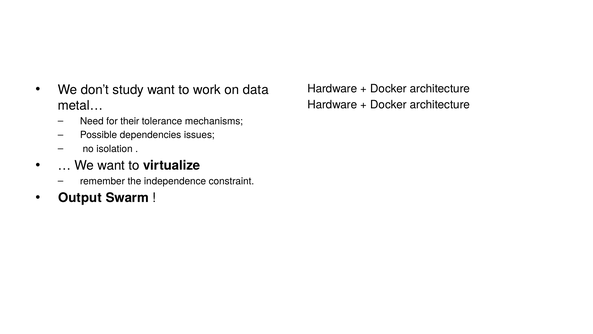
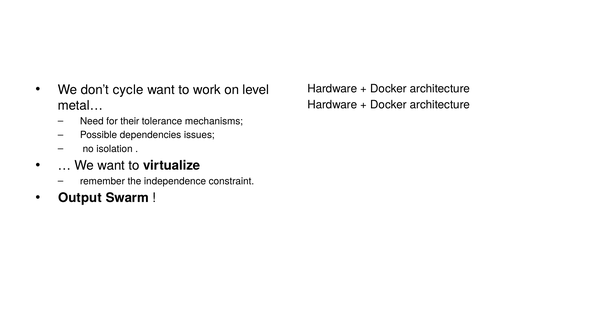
study: study -> cycle (128, 90)
data: data -> level (256, 90)
